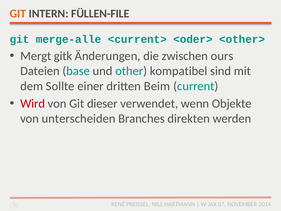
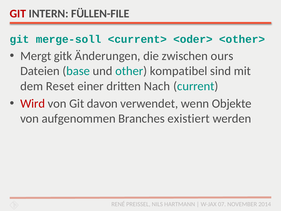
GIT colour: orange -> red (18, 14)
merge-alle: merge-alle -> merge-soll (69, 39)
Sollte: Sollte -> Reset (60, 86)
Beim: Beim -> Nach (157, 86)
dieser: dieser -> davon (102, 103)
unterscheiden: unterscheiden -> aufgenommen (79, 118)
direkten: direkten -> existiert (189, 118)
